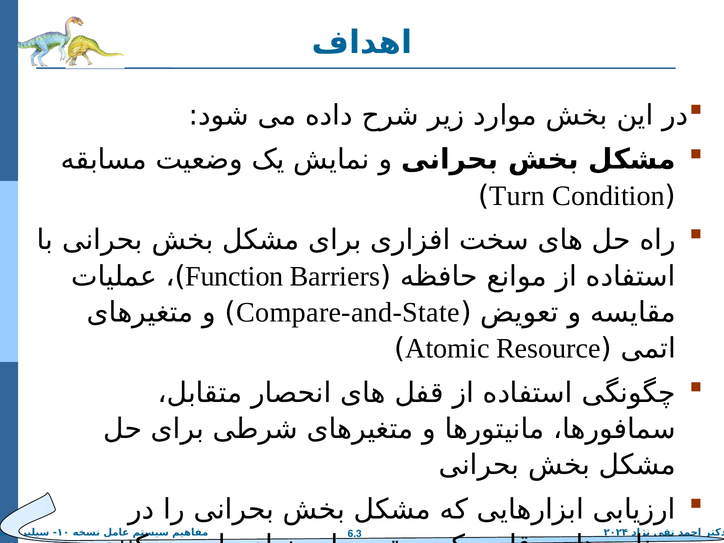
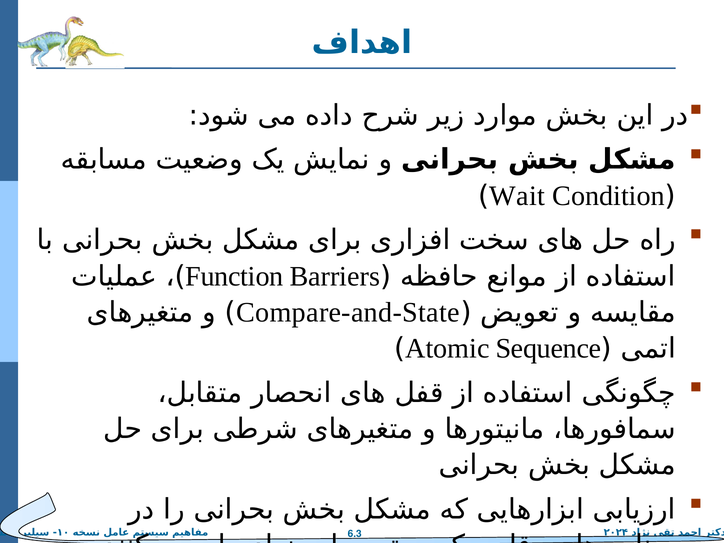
Turn: Turn -> Wait (517, 196)
Resource: Resource -> Sequence (548, 349)
